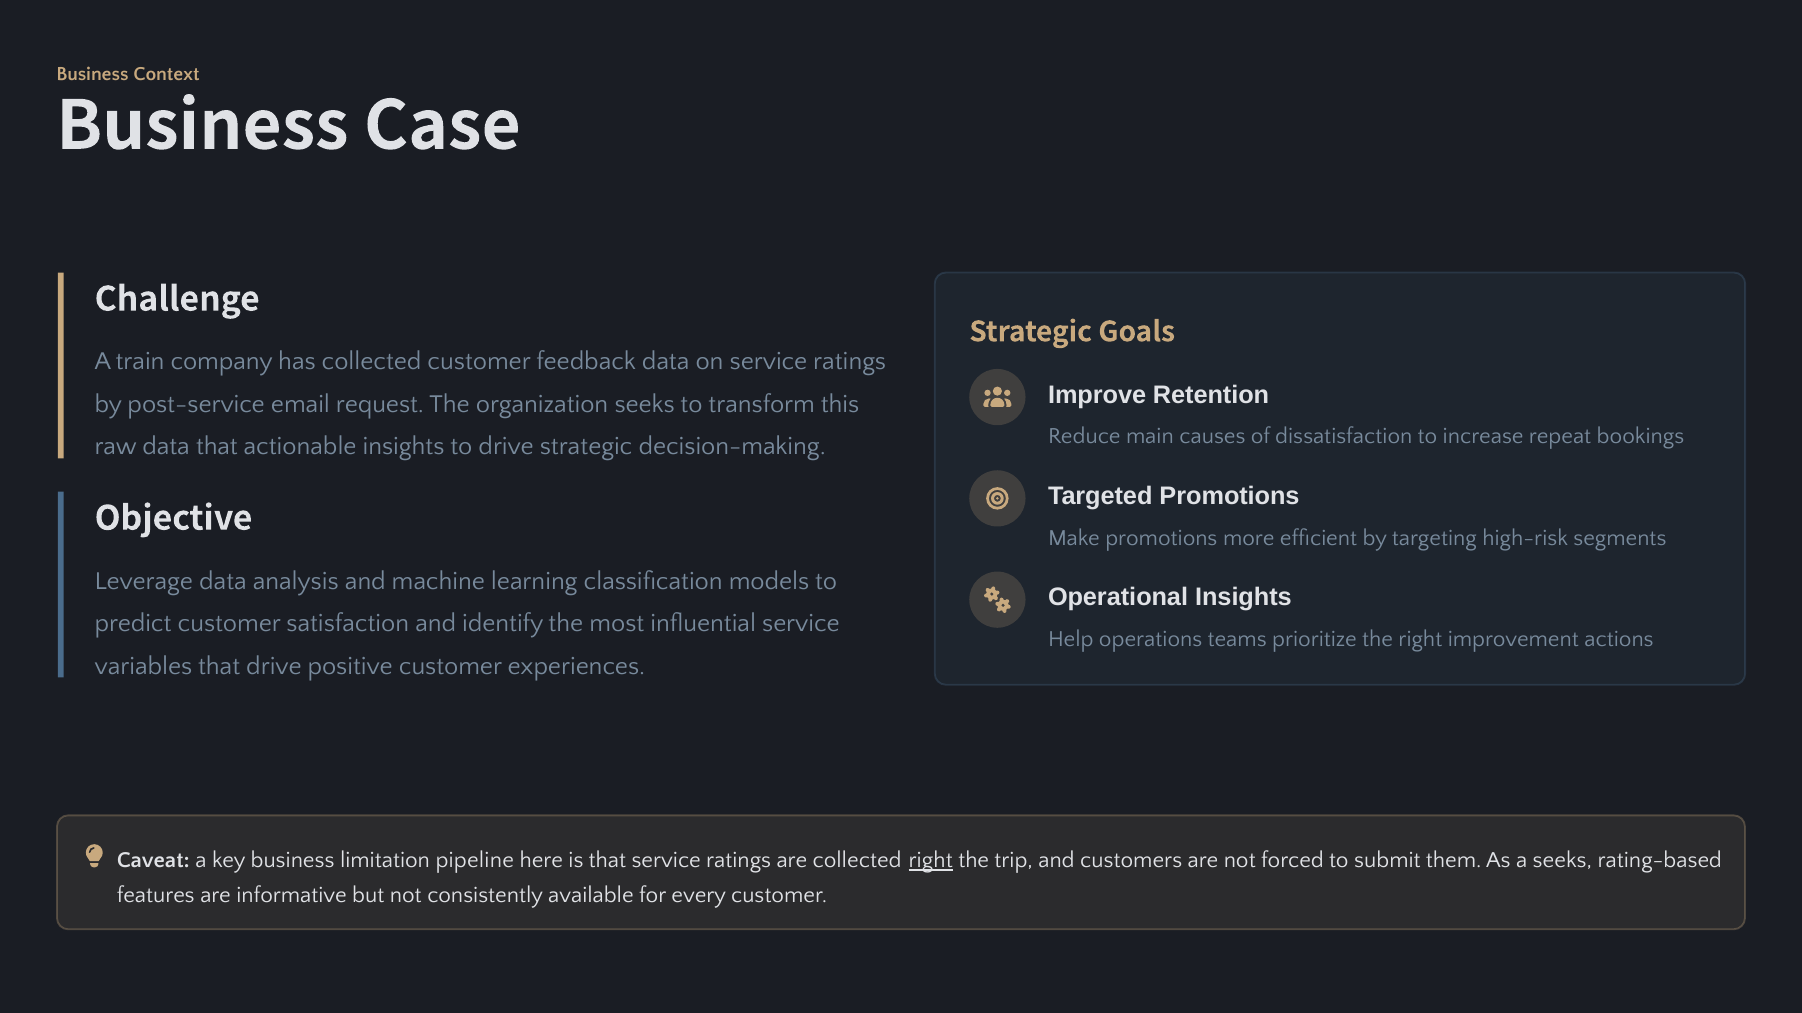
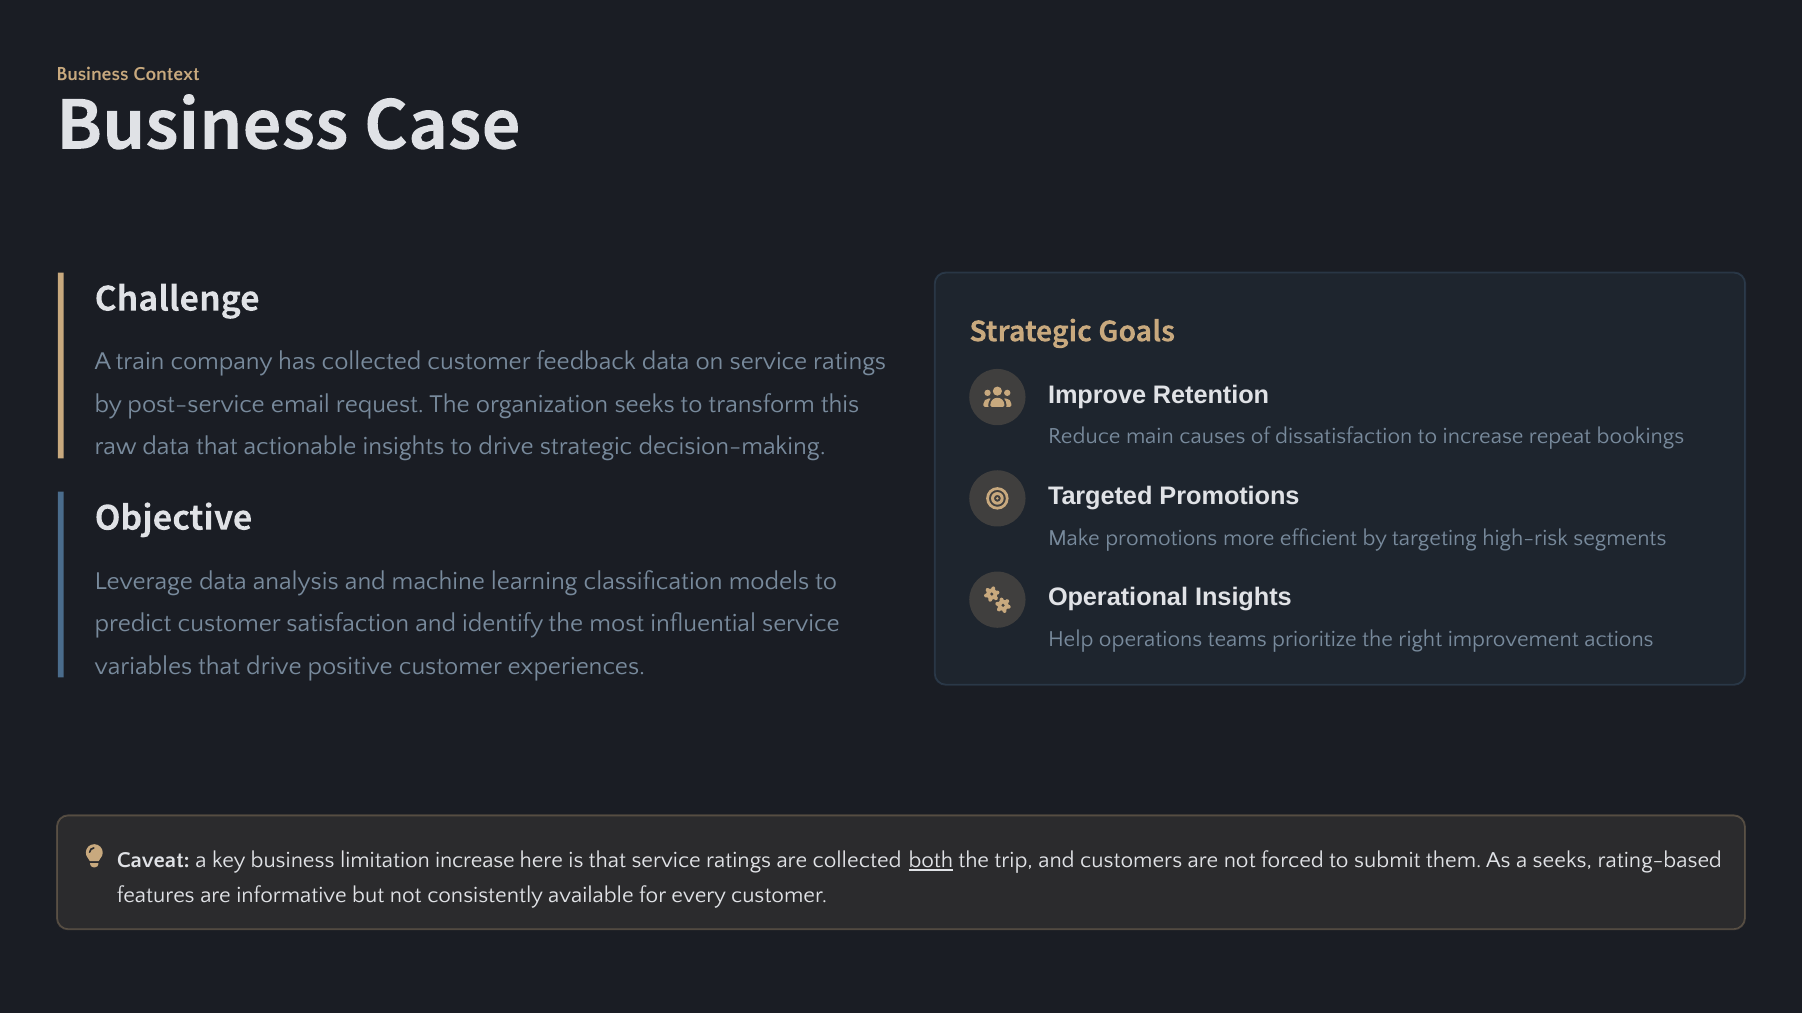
limitation pipeline: pipeline -> increase (475, 861)
collected right: right -> both (931, 861)
